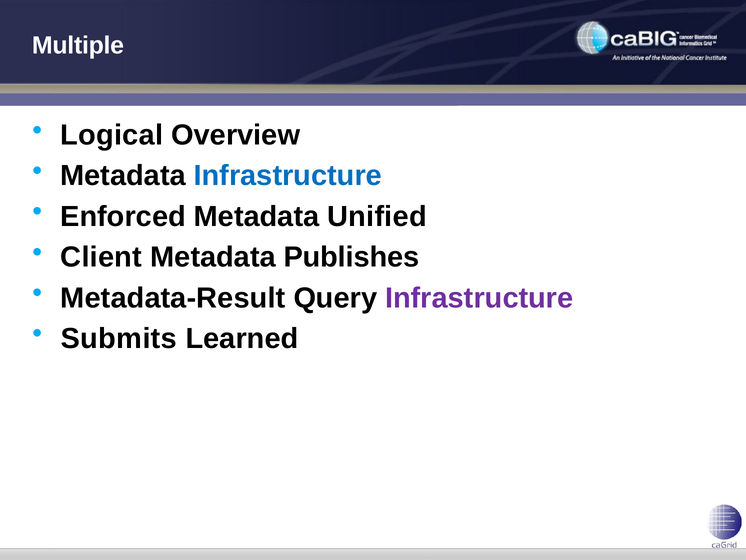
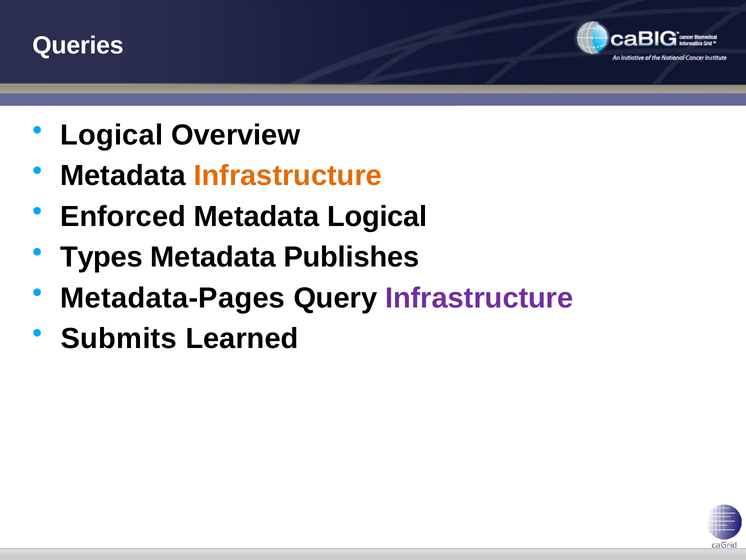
Multiple: Multiple -> Queries (78, 45)
Infrastructure colour: blue -> orange (288, 176)
Metadata Unified: Unified -> Logical (377, 216)
Client: Client -> Types (101, 257)
Metadata-Result: Metadata-Result -> Metadata-Pages (173, 298)
